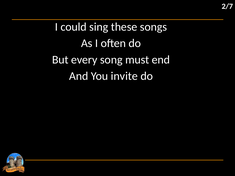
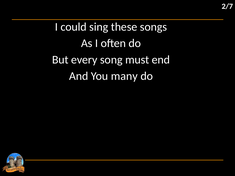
invite: invite -> many (124, 76)
